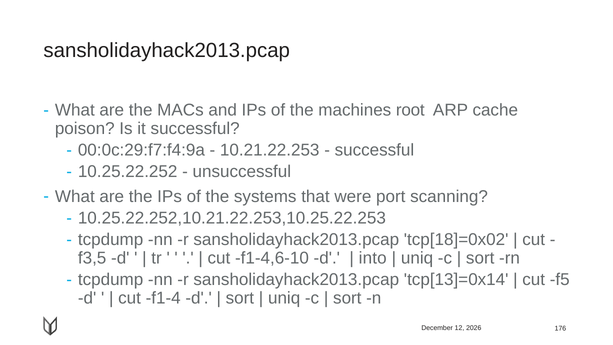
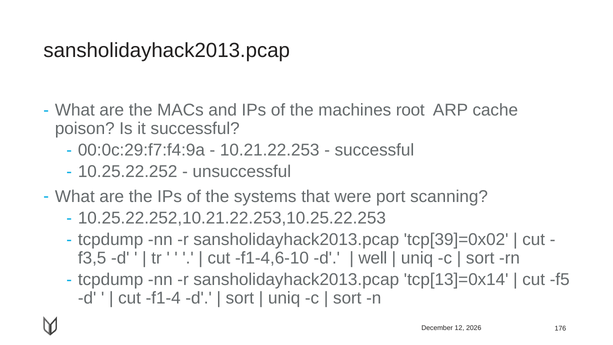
tcp[18]=0x02: tcp[18]=0x02 -> tcp[39]=0x02 (456, 239)
into: into -> well (373, 258)
